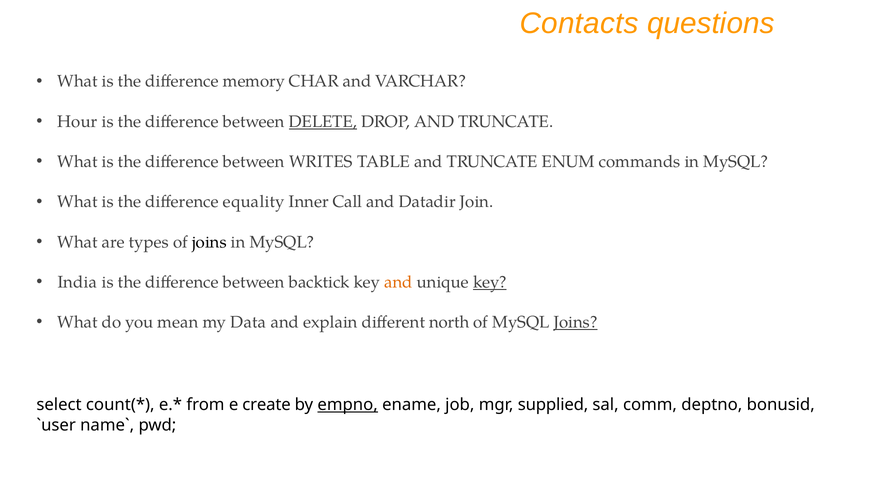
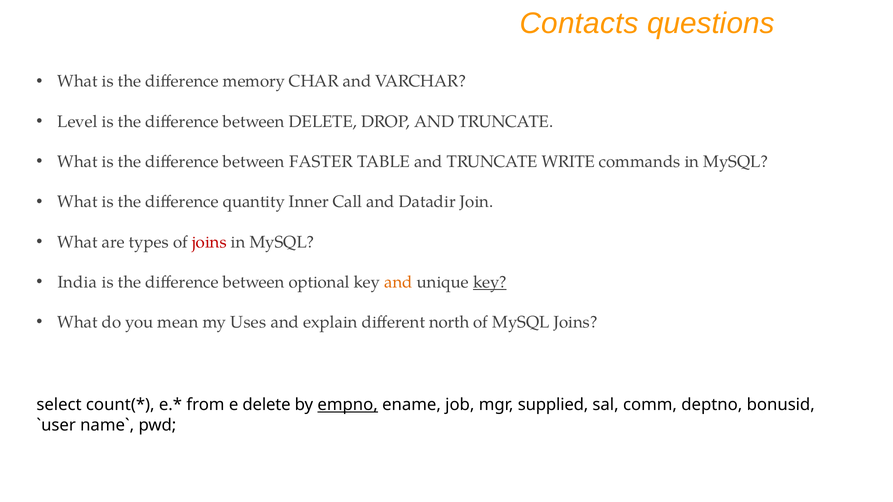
Hour: Hour -> Level (78, 122)
DELETE underline: present -> none (323, 122)
WRITES: WRITES -> FASTER (321, 162)
ENUM: ENUM -> WRITE (568, 162)
equality: equality -> quantity (254, 202)
joins colour: black -> red (209, 242)
backtick: backtick -> optional (319, 282)
Data: Data -> Uses (248, 323)
Joins underline: present -> none (576, 323)
e create: create -> delete (267, 405)
